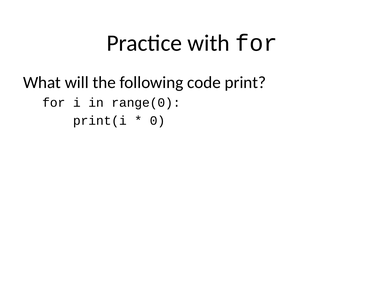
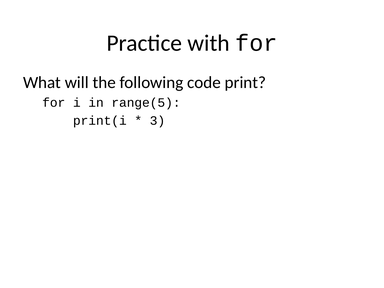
range(0: range(0 -> range(5 (146, 103)
0: 0 -> 3 (157, 121)
